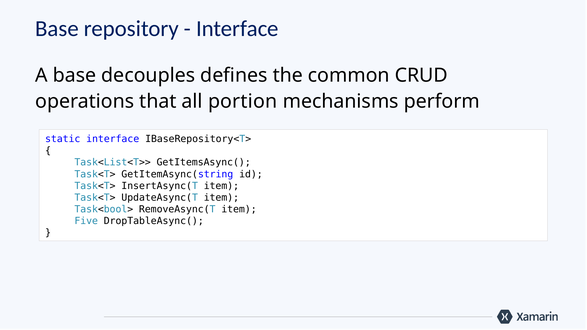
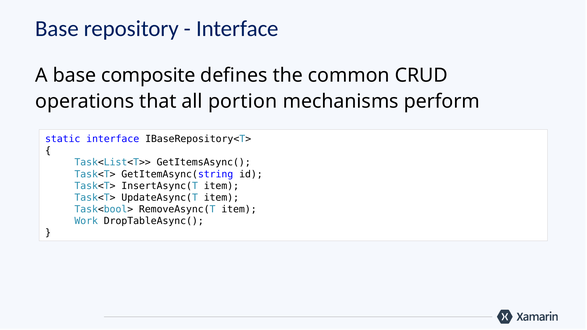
decouples: decouples -> composite (148, 76)
Five: Five -> Work (86, 221)
